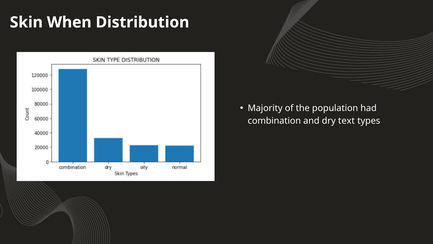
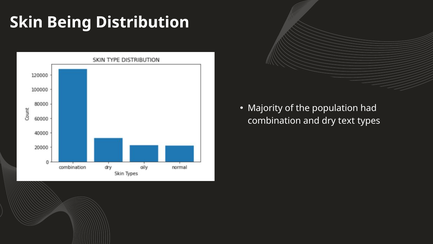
When: When -> Being (69, 22)
